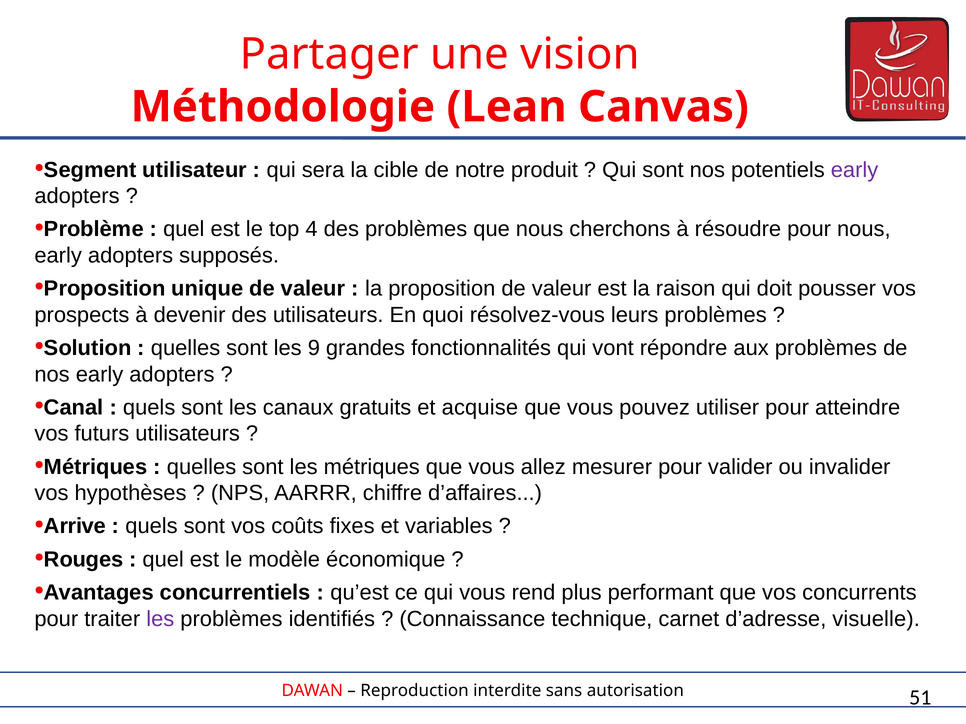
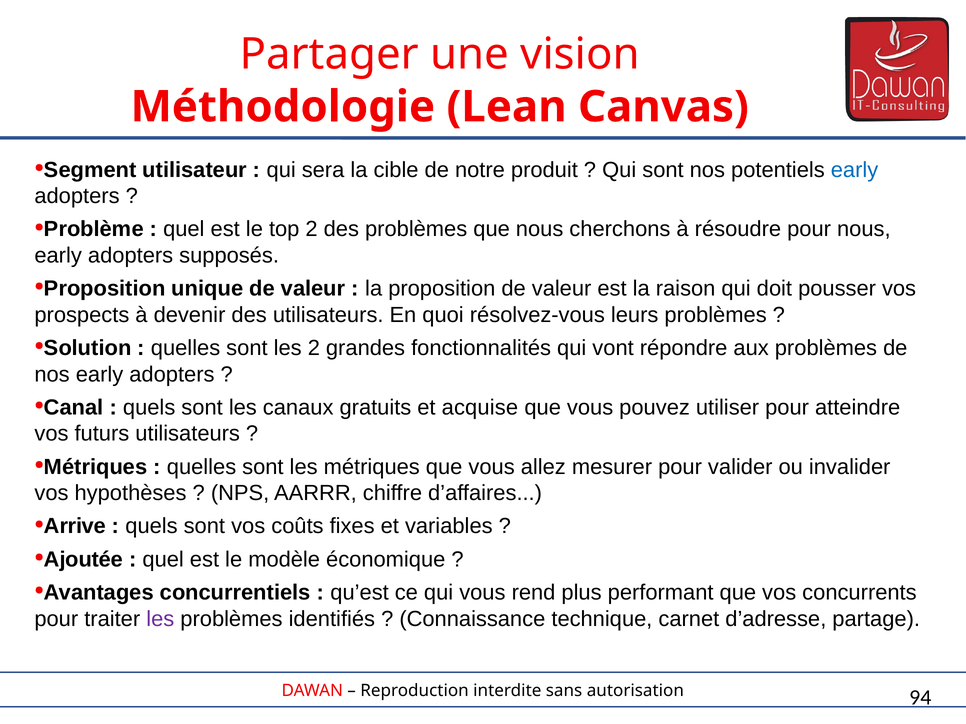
early colour: purple -> blue (855, 170)
top 4: 4 -> 2 (312, 229)
les 9: 9 -> 2 (314, 348)
Rouges: Rouges -> Ajoutée (84, 560)
visuelle: visuelle -> partage (876, 619)
51: 51 -> 94 (920, 698)
